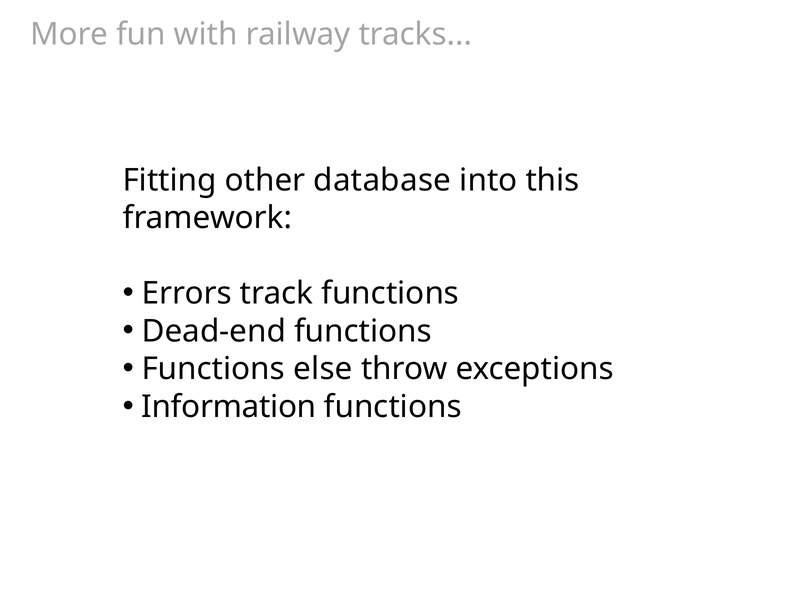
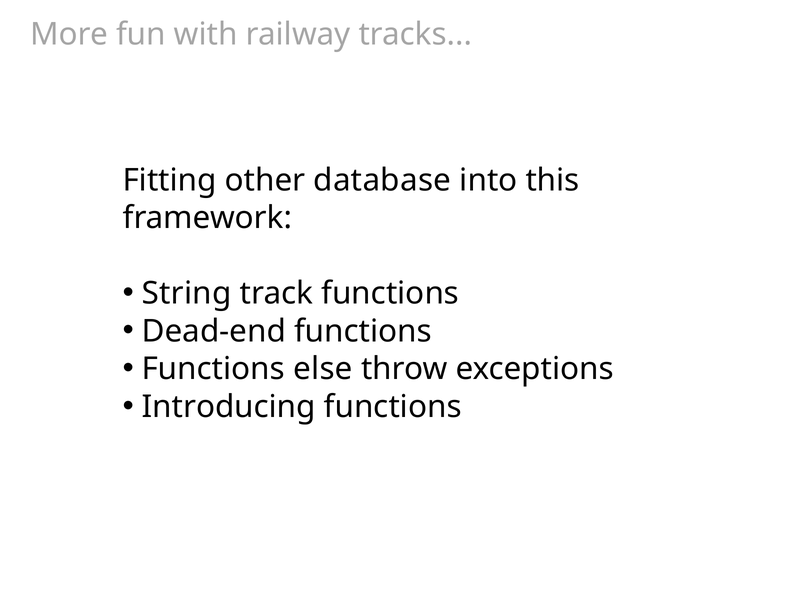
Errors: Errors -> String (187, 294)
Information: Information -> Introducing (229, 407)
